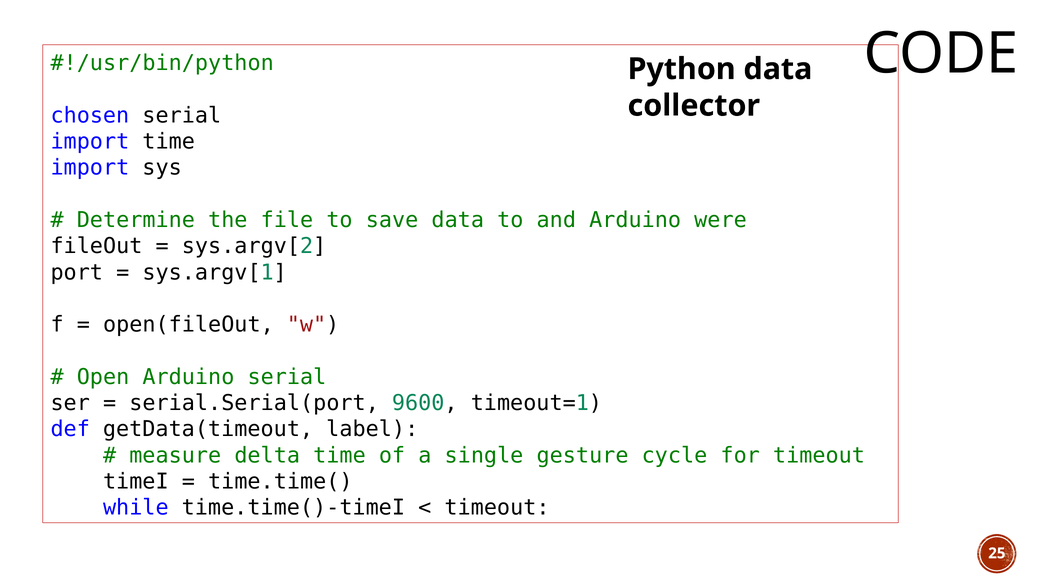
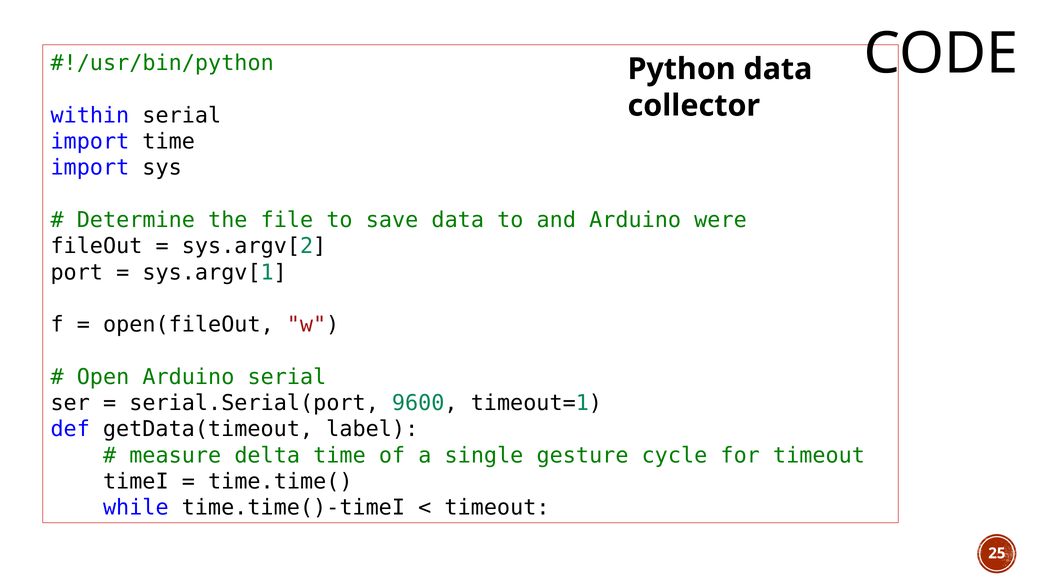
chosen: chosen -> within (90, 115)
